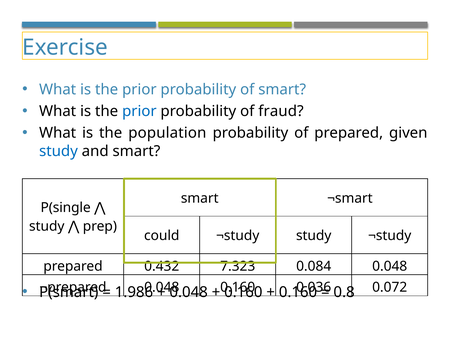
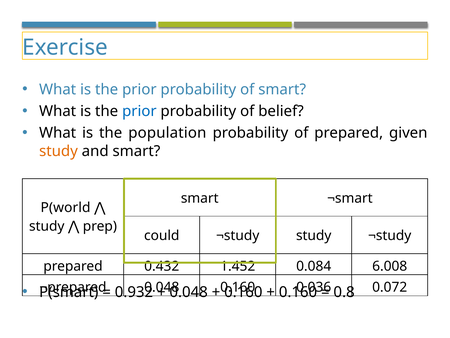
fraud: fraud -> belief (281, 111)
study colour: blue -> orange (59, 151)
P(single: P(single -> P(world (66, 207)
7.323: 7.323 -> 1.452 (238, 266)
0.084 0.048: 0.048 -> 6.008 (390, 266)
1.986: 1.986 -> 0.932 (134, 292)
